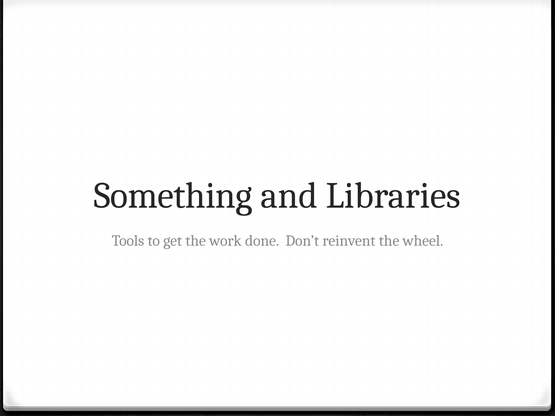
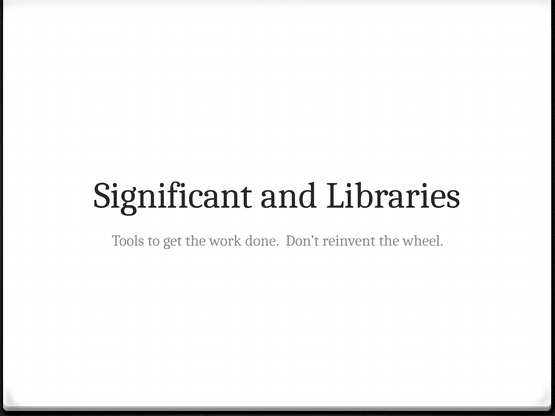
Something: Something -> Significant (173, 196)
